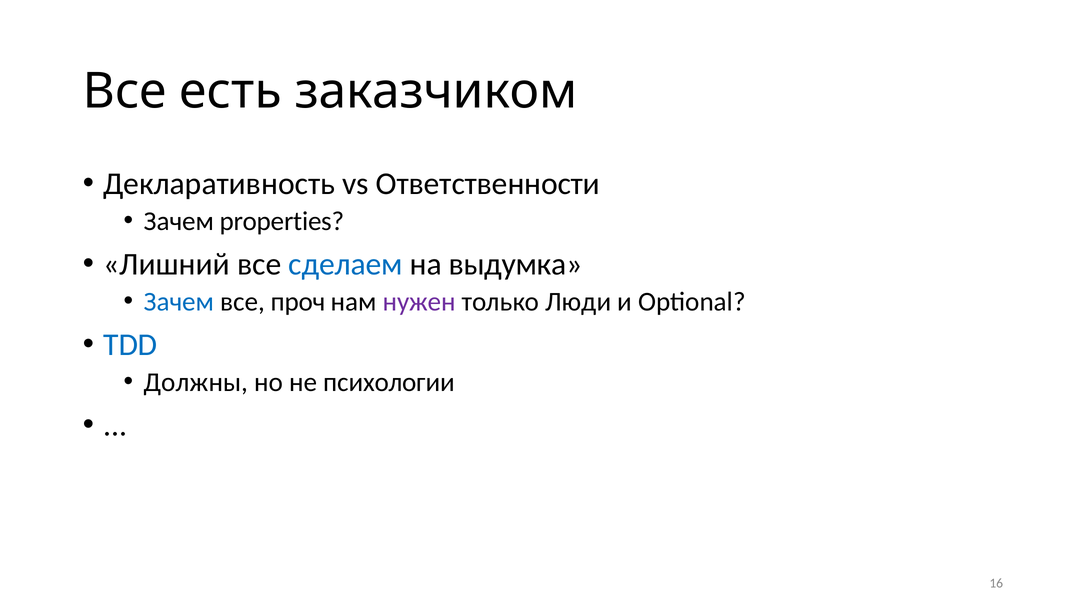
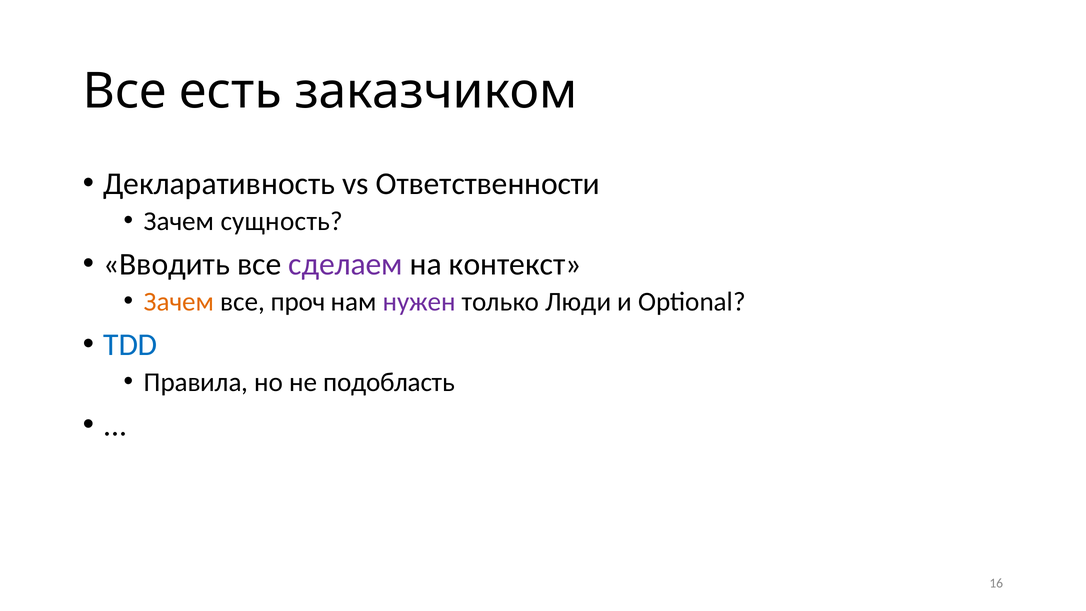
properties: properties -> сущность (282, 221)
Лишний: Лишний -> Вводить (167, 264)
сделаем colour: blue -> purple (346, 264)
выдумка: выдумка -> контекст (515, 264)
Зачем colour: blue -> orange (179, 302)
Должны: Должны -> Правила (196, 382)
психологии: психологии -> подобласть (389, 382)
